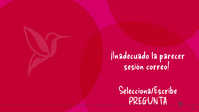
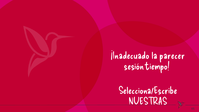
correo: correo -> tiempo (158, 66)
PREGUNTA: PREGUNTA -> NUESTRAS (148, 101)
